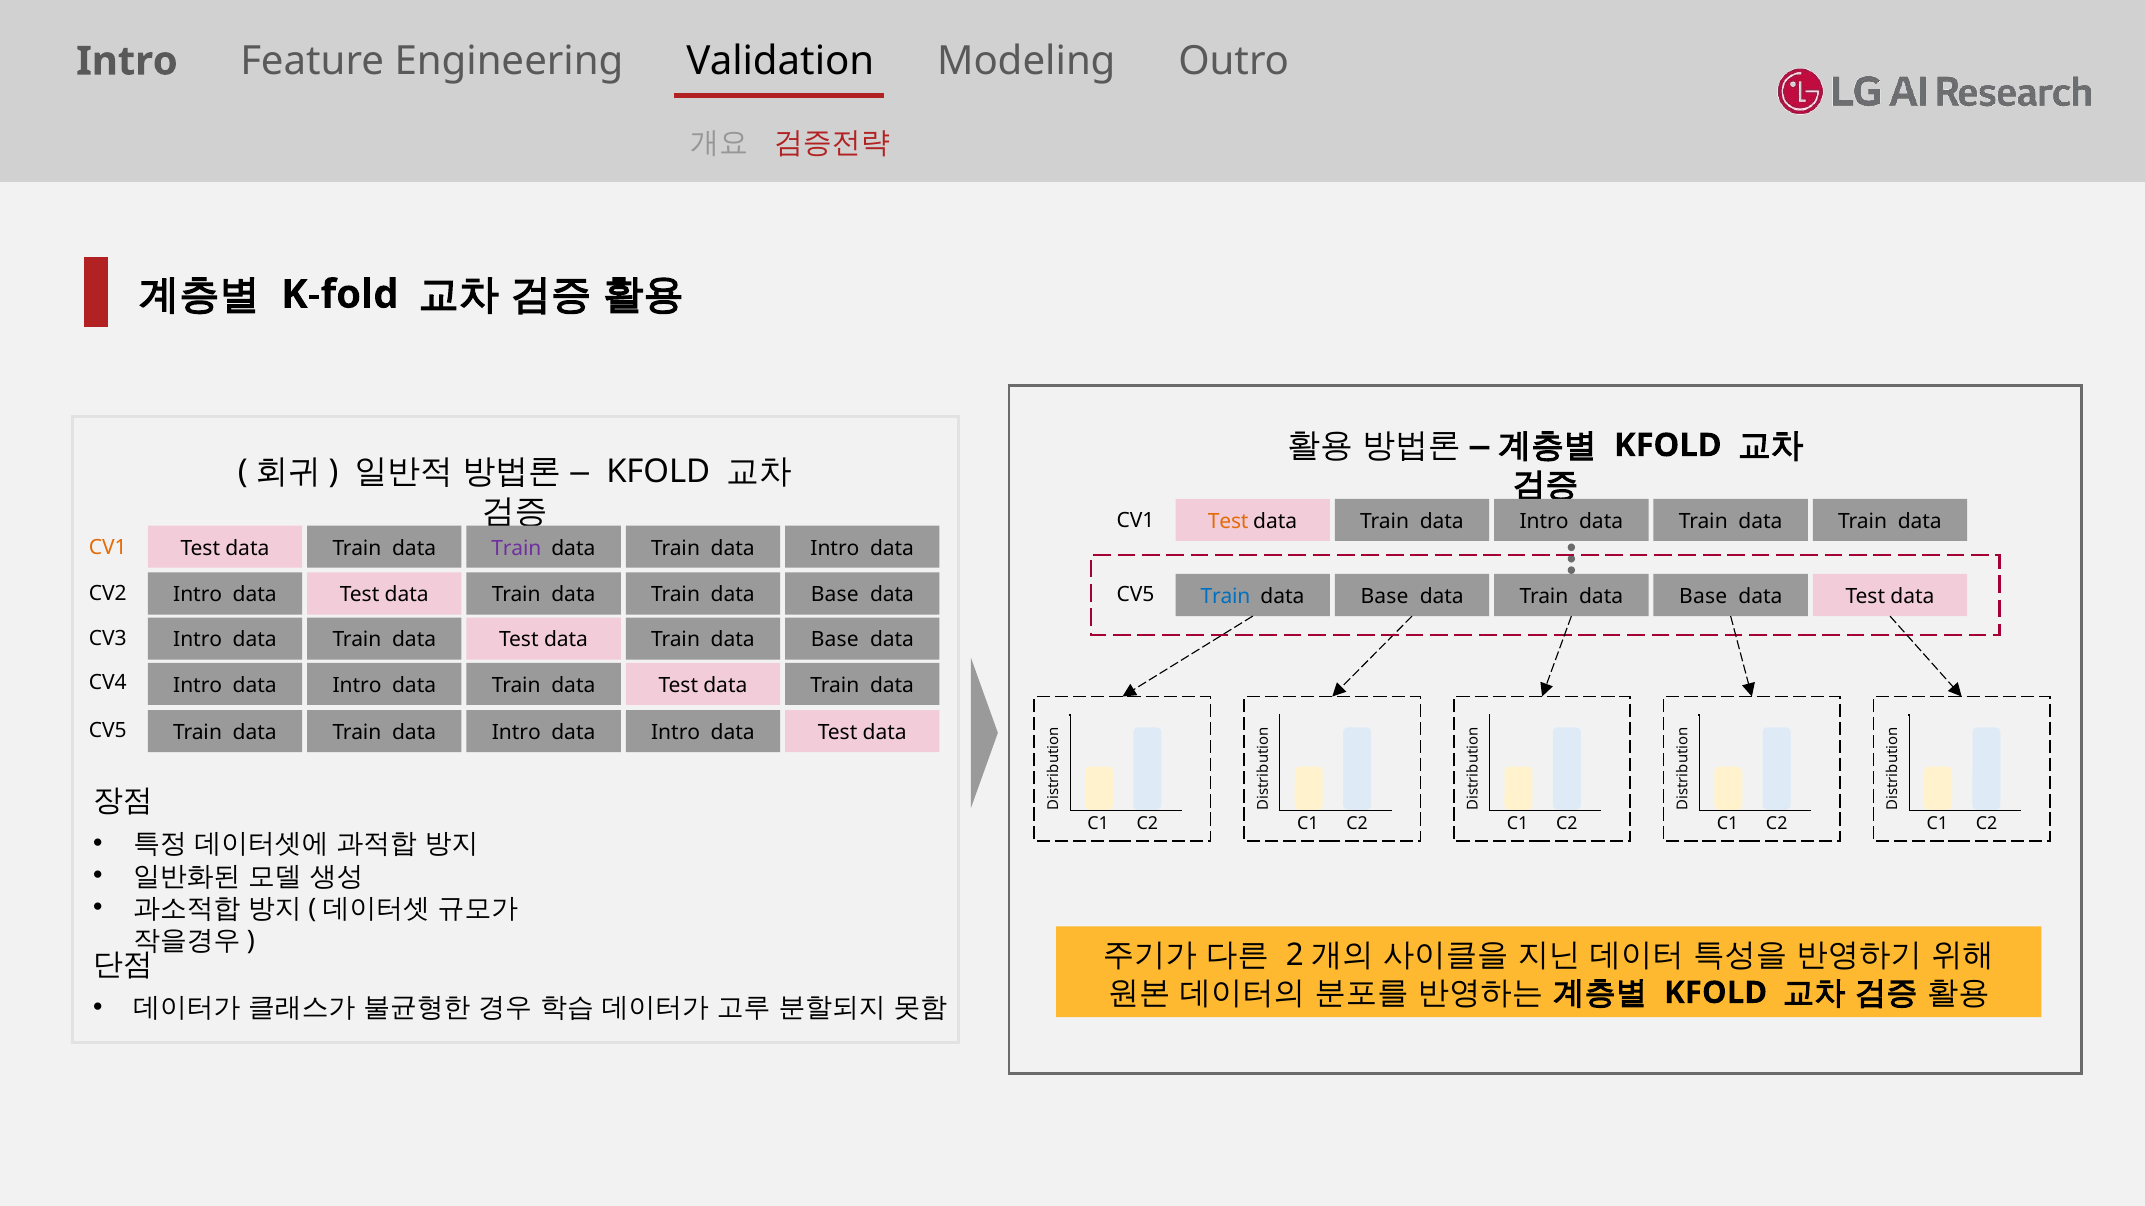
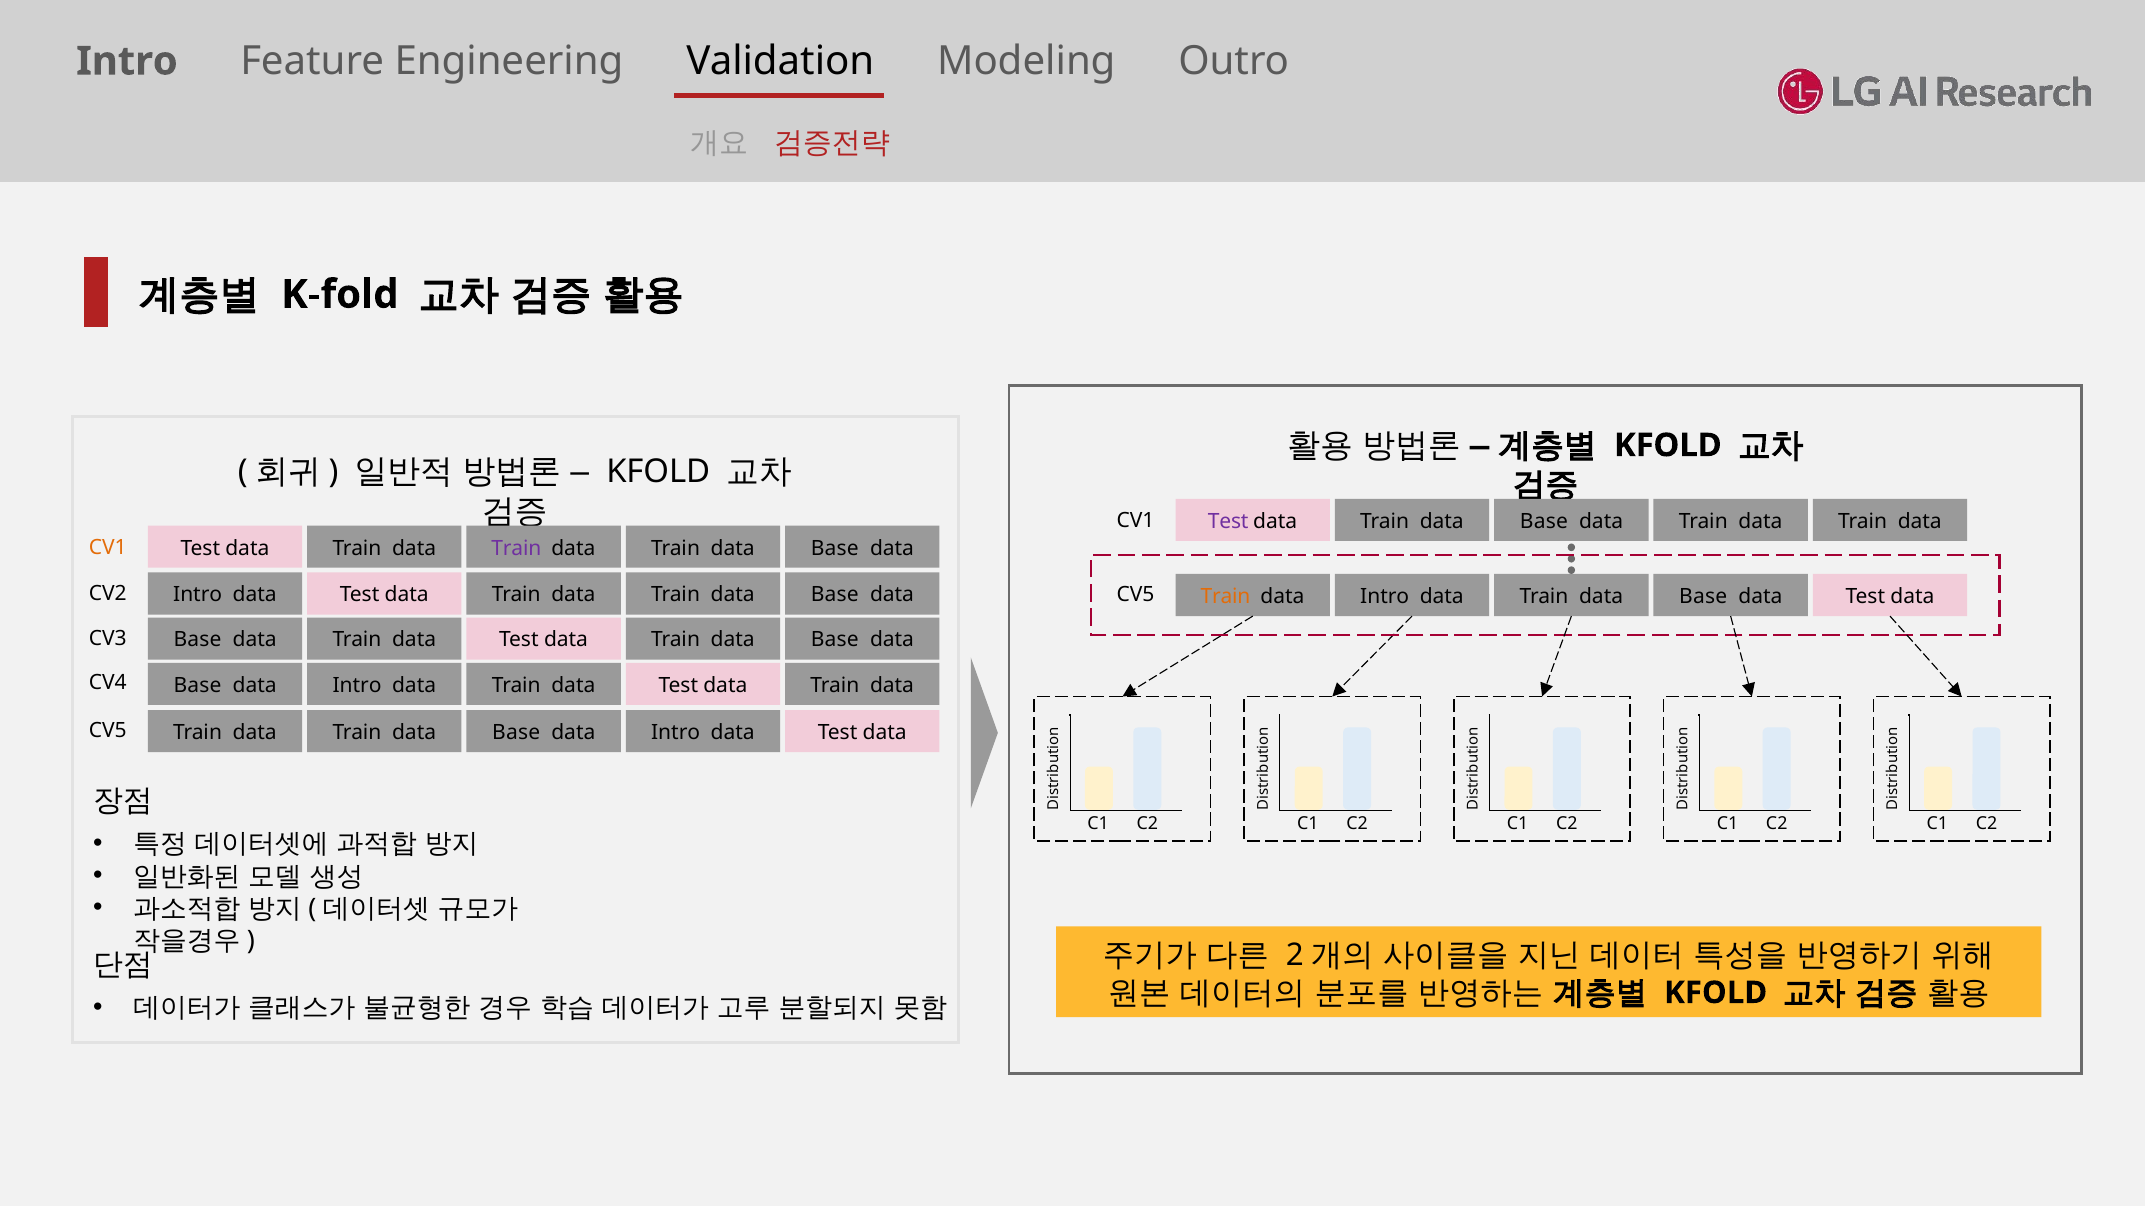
Test colour: orange -> purple (1228, 522)
Intro: Intro -> Base (1544, 522)
Intro: Intro -> Base (835, 548)
Train colour: blue -> orange (1225, 597)
Base: Base -> Intro (1385, 597)
Intro: Intro -> Base (198, 640)
Intro: Intro -> Base (198, 686)
Intro: Intro -> Base (516, 733)
